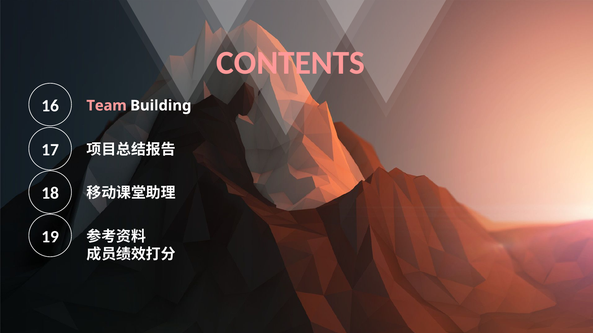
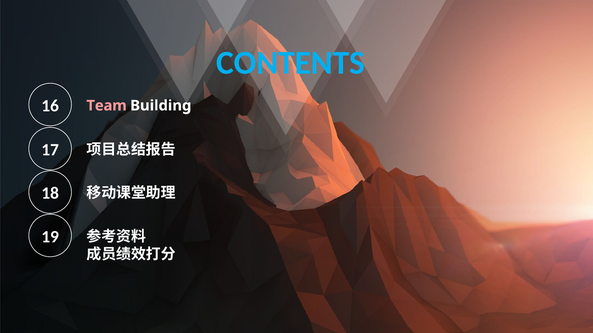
CONTENTS colour: pink -> light blue (291, 63)
